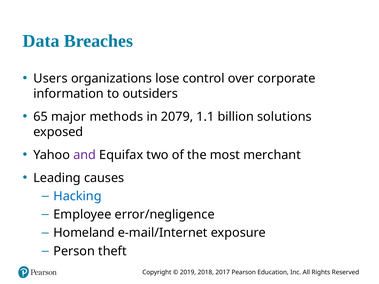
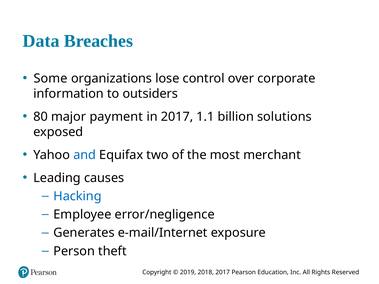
Users: Users -> Some (51, 79)
65: 65 -> 80 (41, 117)
methods: methods -> payment (116, 117)
in 2079: 2079 -> 2017 (177, 117)
and colour: purple -> blue (85, 155)
Homeland: Homeland -> Generates (84, 233)
